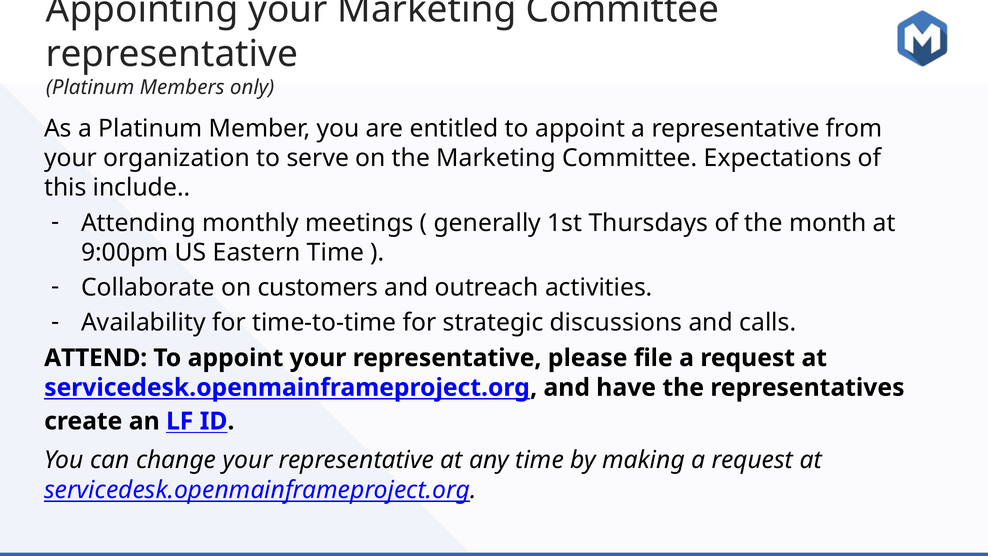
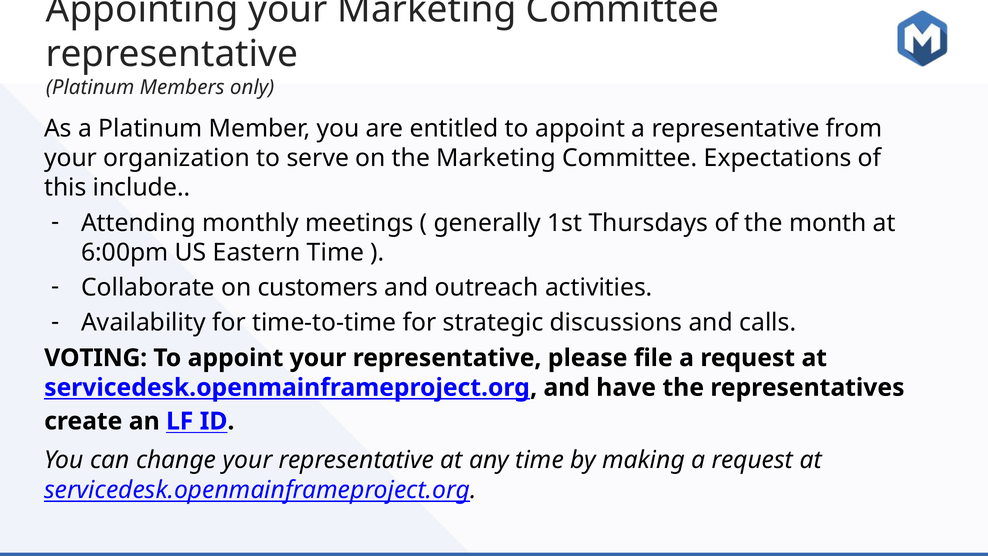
9:00pm: 9:00pm -> 6:00pm (125, 252)
ATTEND: ATTEND -> VOTING (96, 358)
